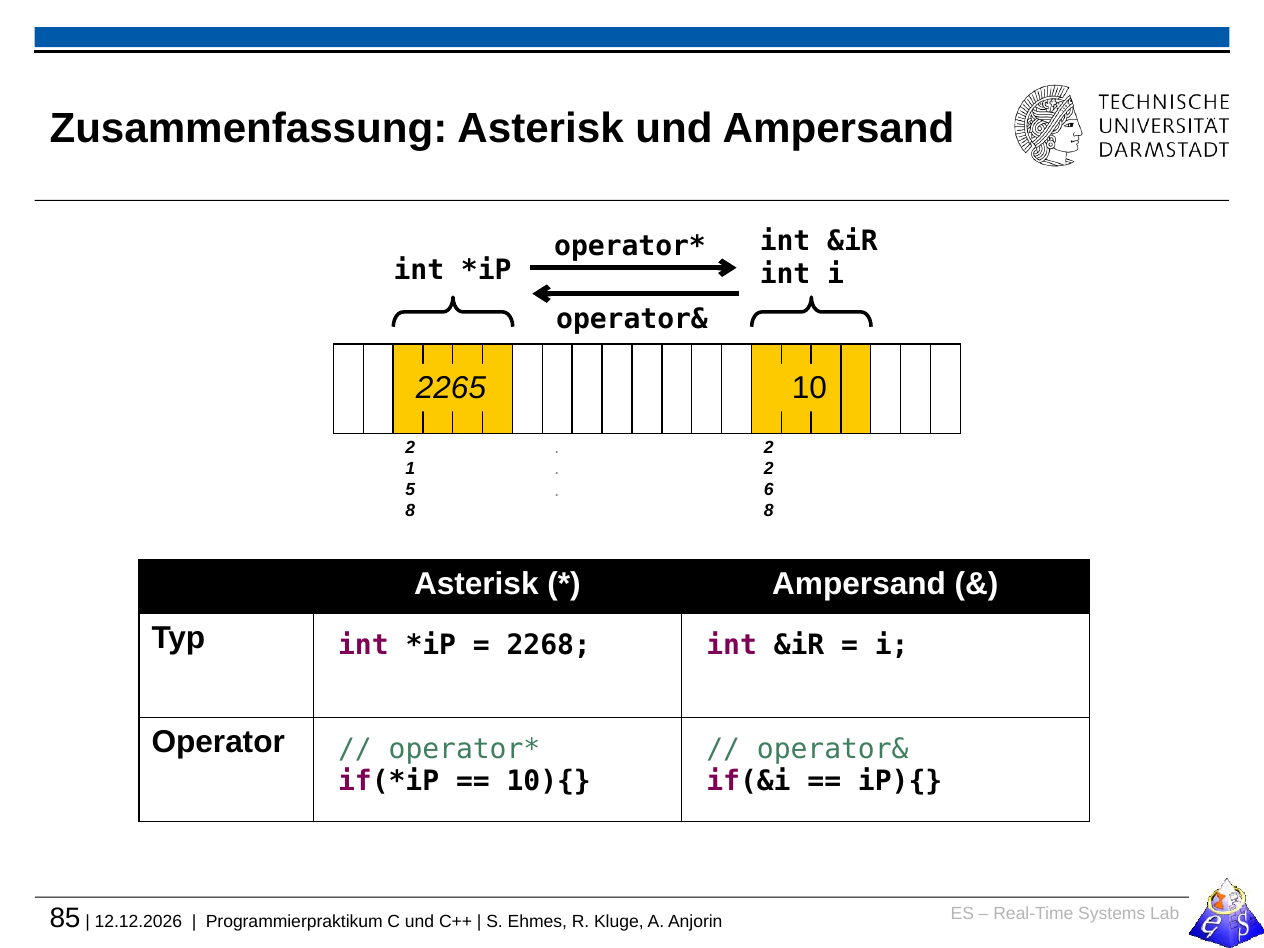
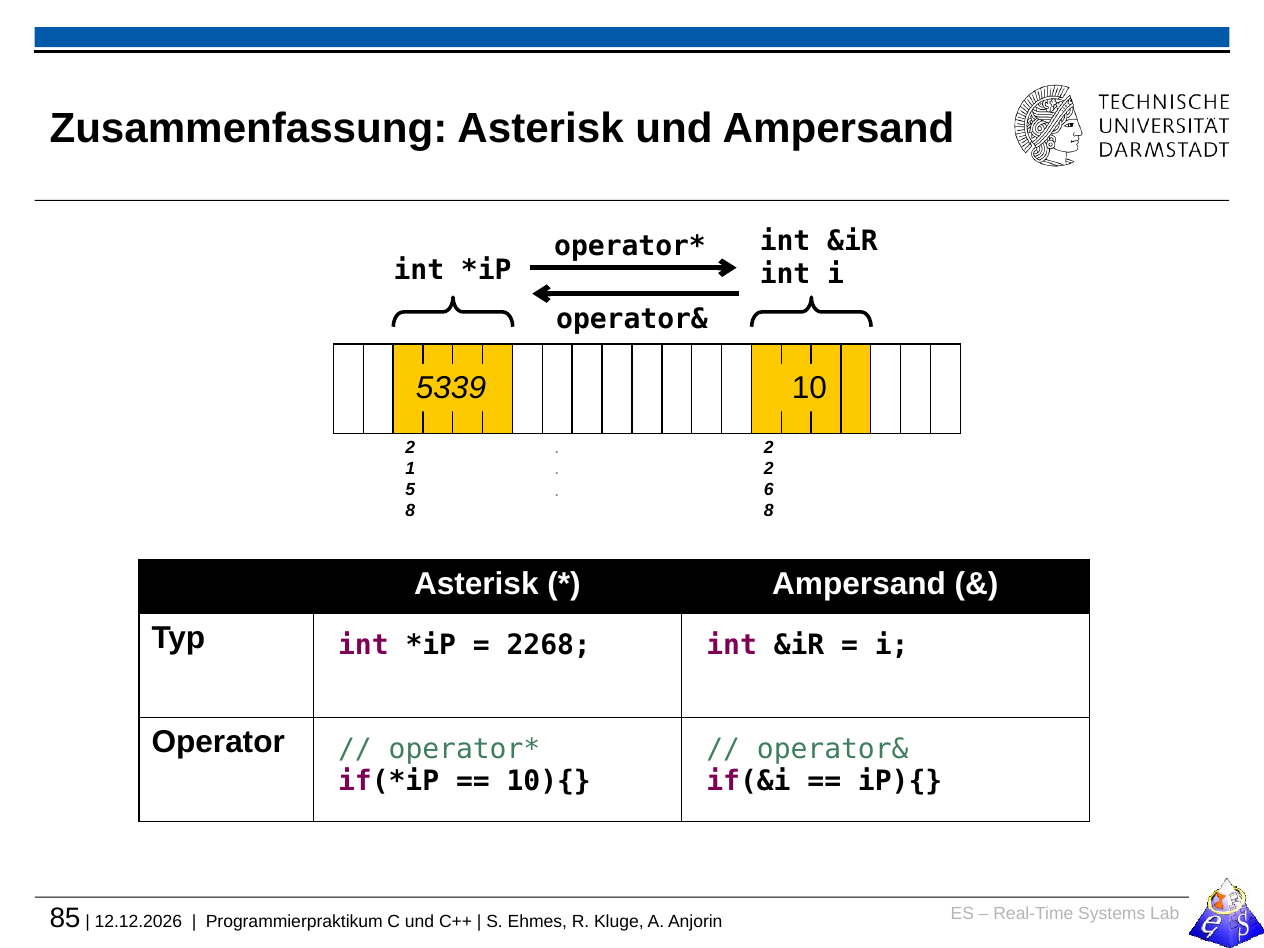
2265: 2265 -> 5339 (451, 388)
